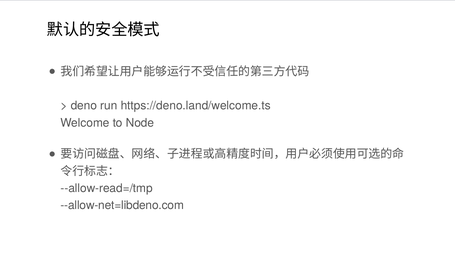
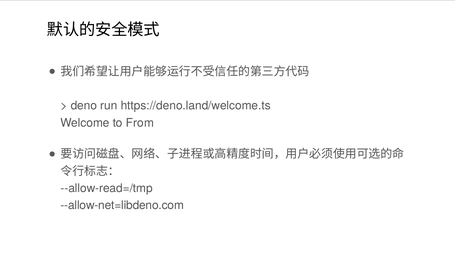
Node: Node -> From (140, 123)
